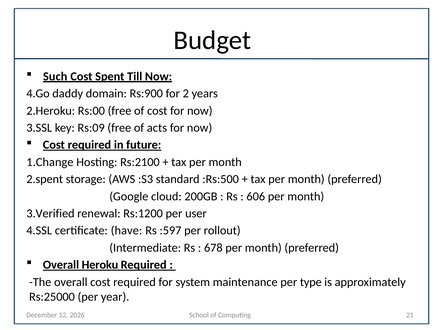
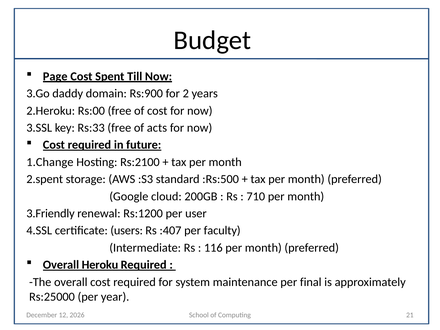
Such: Such -> Page (55, 76)
4.Go: 4.Go -> 3.Go (38, 94)
Rs:09: Rs:09 -> Rs:33 (91, 128)
606: 606 -> 710 (256, 196)
3.Verified: 3.Verified -> 3.Friendly (51, 213)
have: have -> users (127, 231)
:597: :597 -> :407 (170, 231)
rollout: rollout -> faculty (222, 231)
678: 678 -> 116 (213, 248)
type: type -> final (311, 282)
